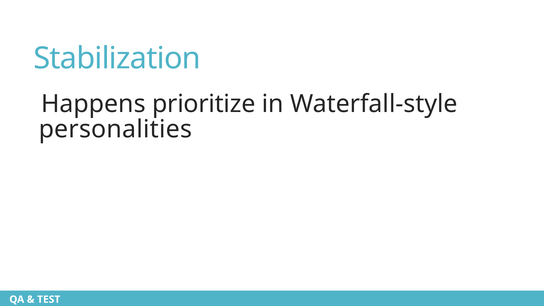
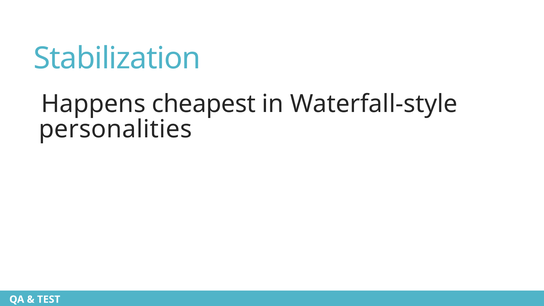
prioritize: prioritize -> cheapest (204, 104)
